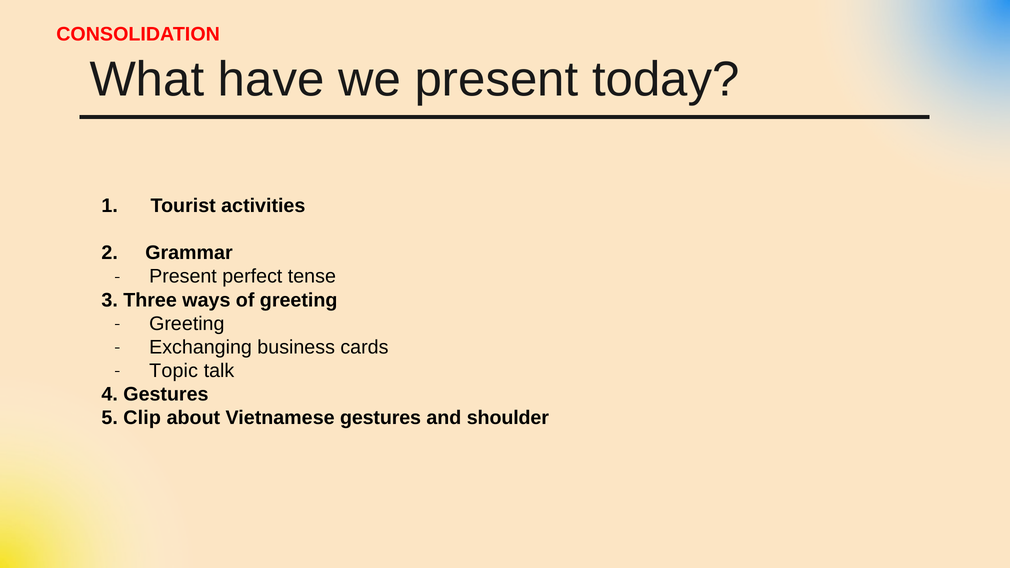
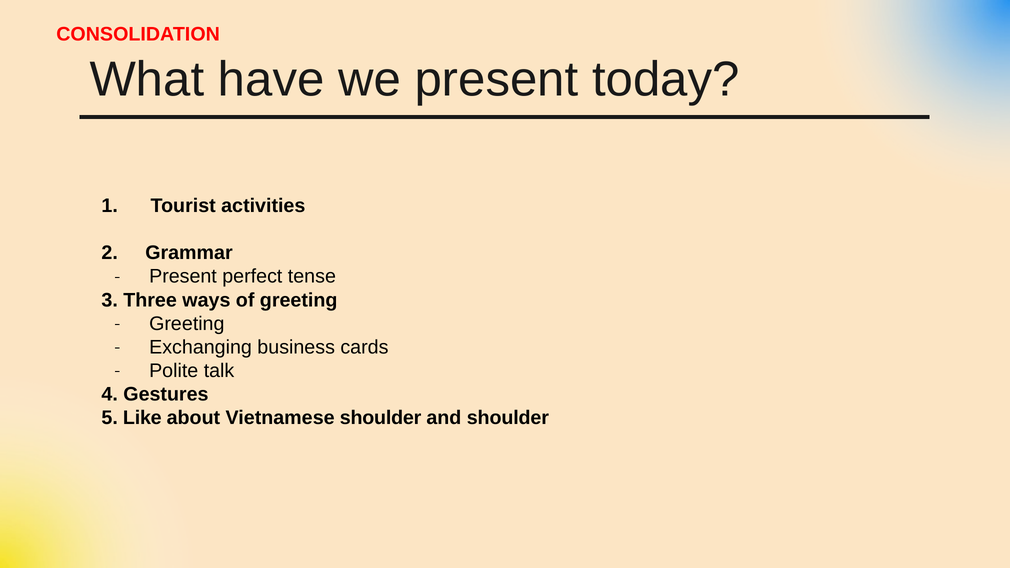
Topic: Topic -> Polite (174, 371)
Clip: Clip -> Like (142, 418)
Vietnamese gestures: gestures -> shoulder (381, 418)
